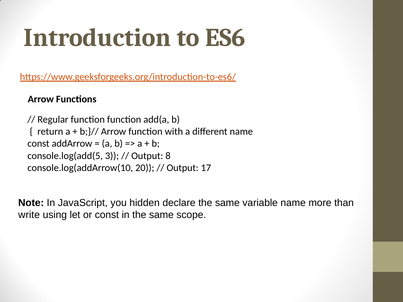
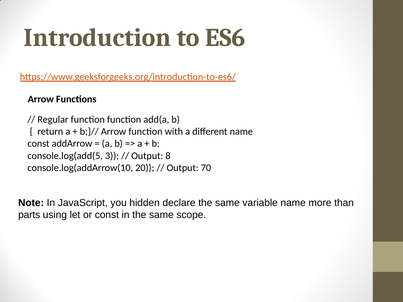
17: 17 -> 70 (206, 168)
write: write -> parts (29, 215)
